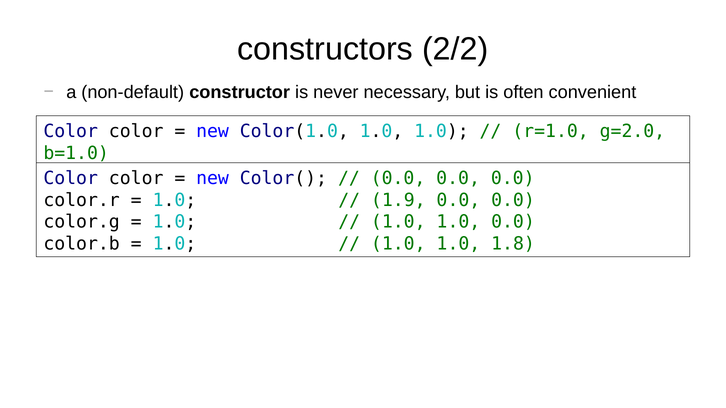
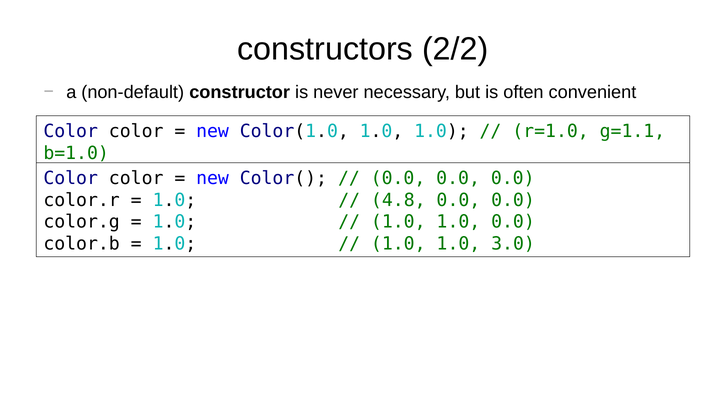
g=2.0: g=2.0 -> g=1.1 (632, 132)
1.9: 1.9 -> 4.8 (398, 200)
1.8: 1.8 -> 3.0 (513, 244)
